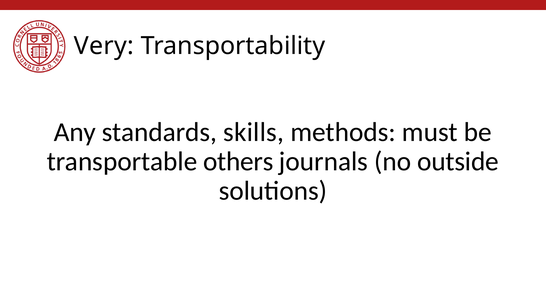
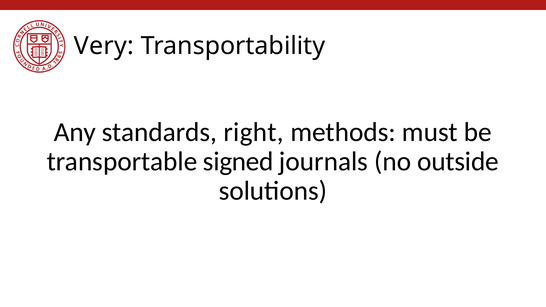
skills: skills -> right (254, 132)
others: others -> signed (238, 162)
